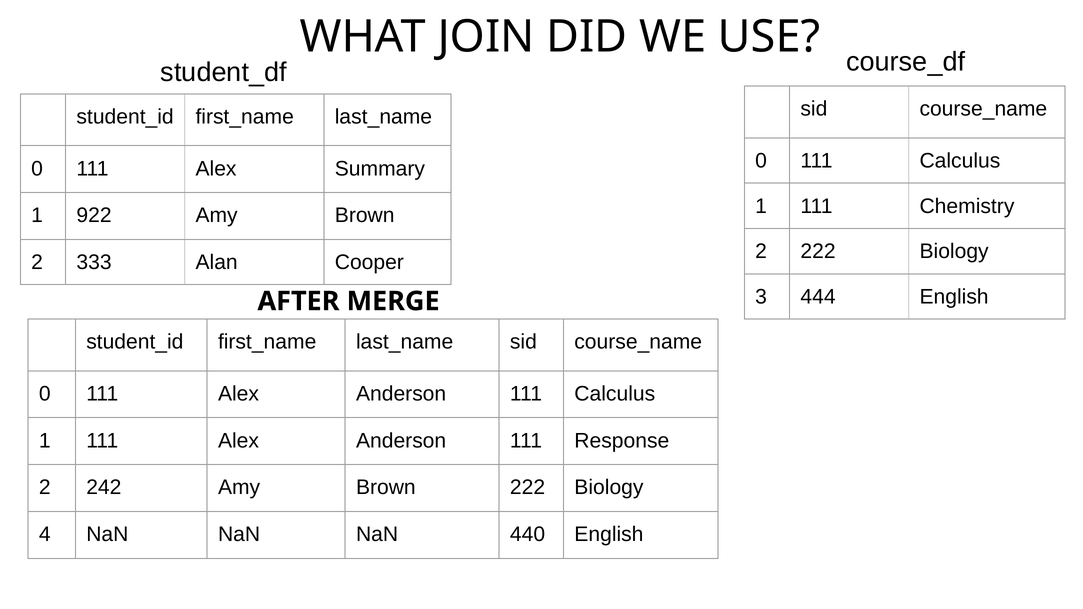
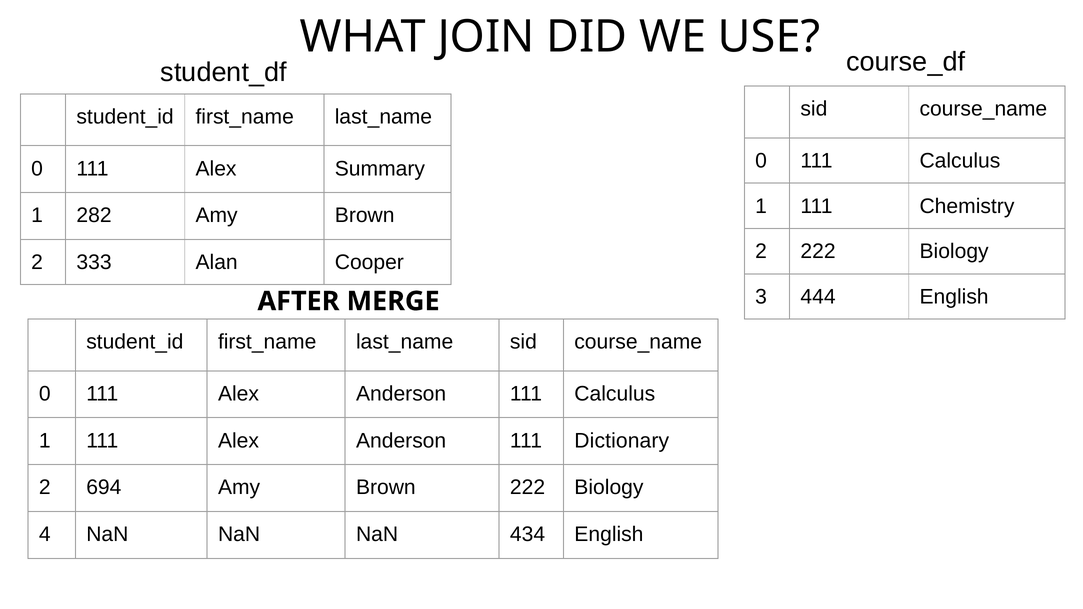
922: 922 -> 282 (94, 216)
Response: Response -> Dictionary (622, 441)
242: 242 -> 694 (104, 488)
440: 440 -> 434 (528, 535)
